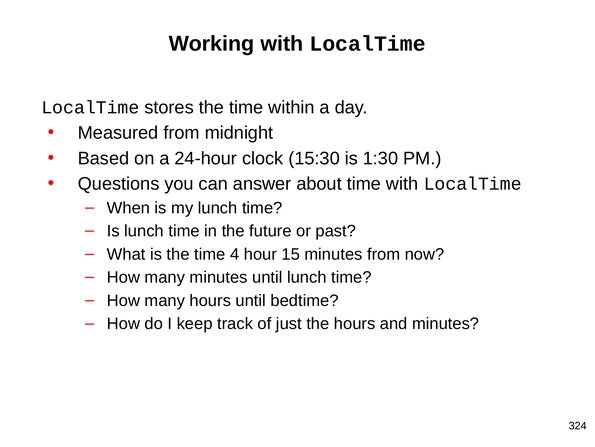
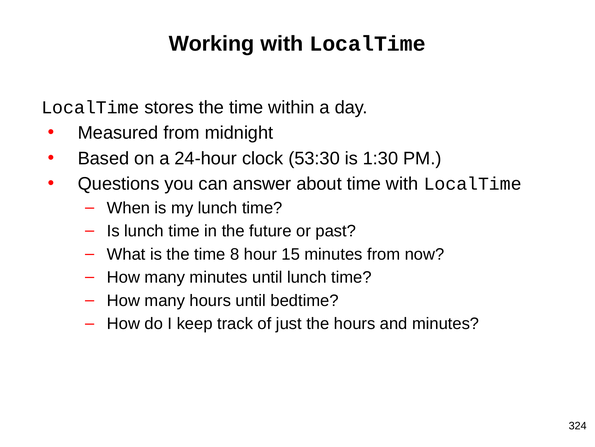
15:30: 15:30 -> 53:30 (314, 158)
4: 4 -> 8 (235, 254)
